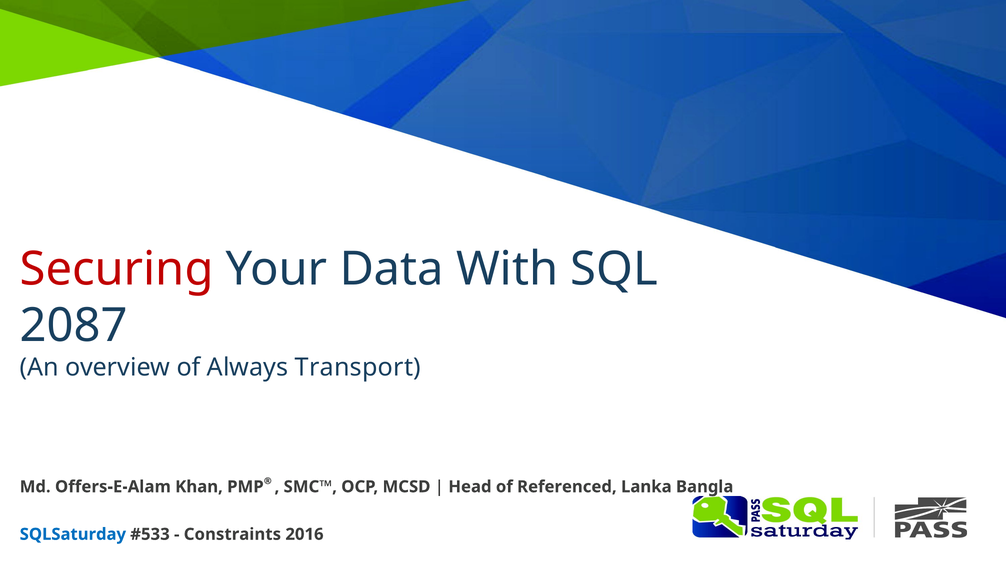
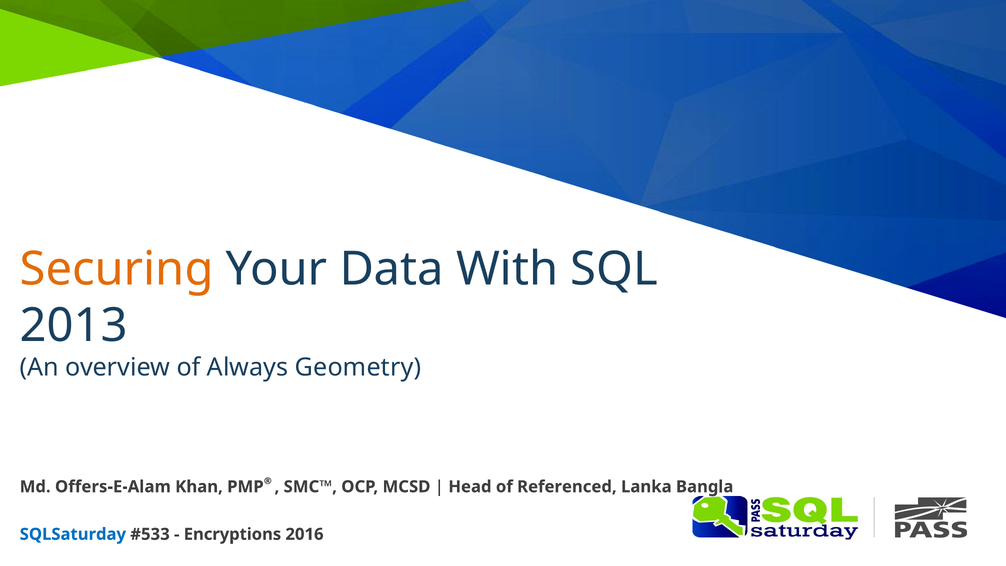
Securing colour: red -> orange (117, 269)
2087: 2087 -> 2013 (74, 326)
Transport: Transport -> Geometry (358, 368)
Constraints: Constraints -> Encryptions (232, 534)
